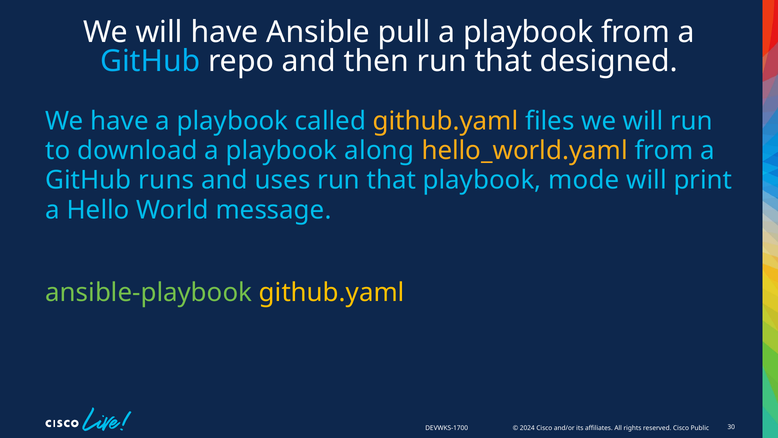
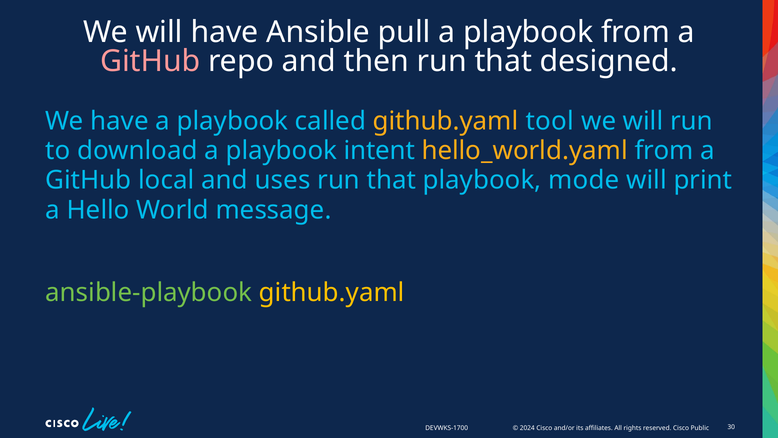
GitHub colour: light blue -> pink (150, 61)
files: files -> tool (550, 121)
along: along -> intent (379, 151)
runs: runs -> local (166, 180)
